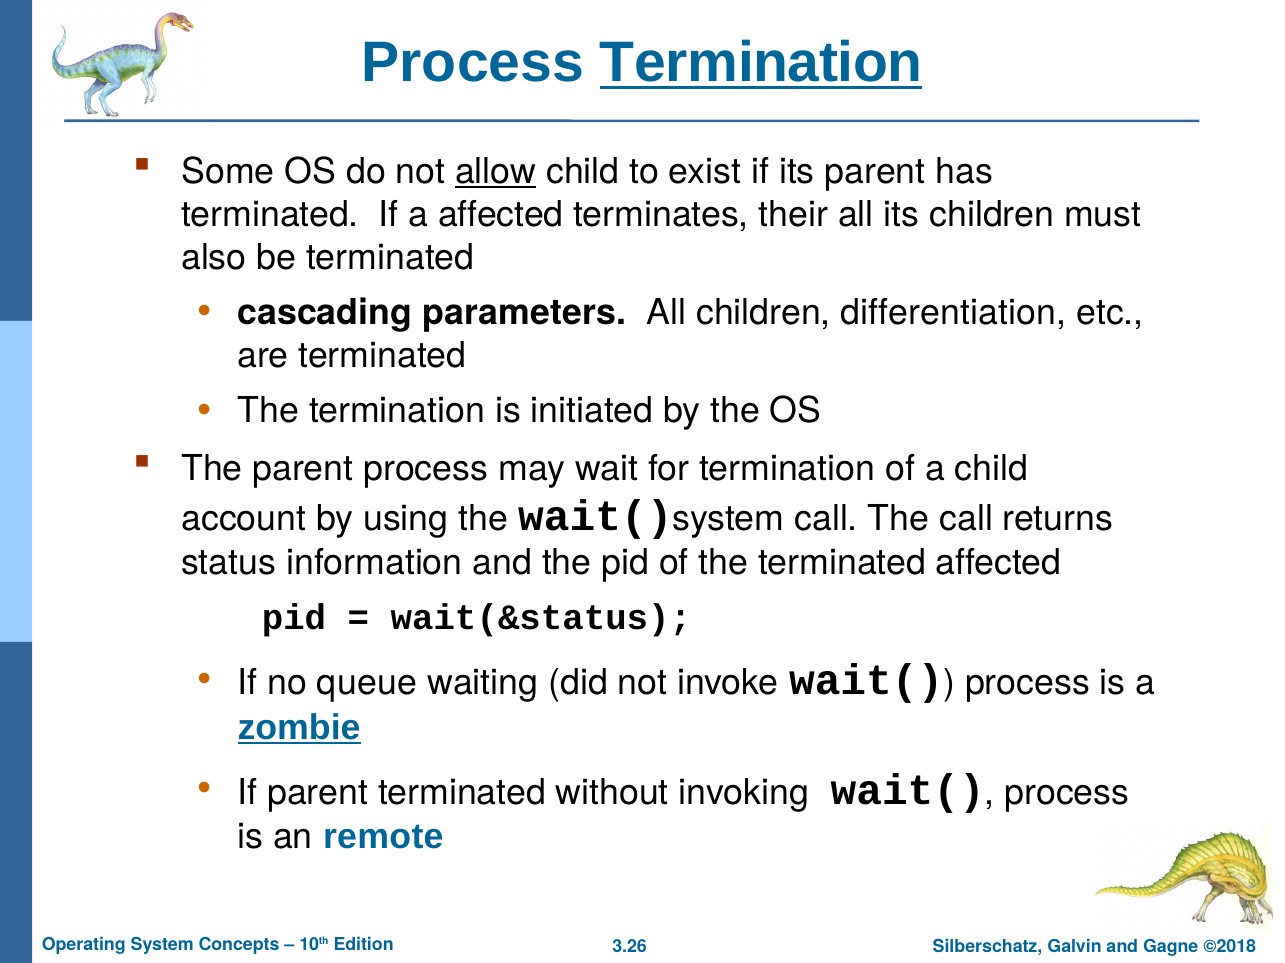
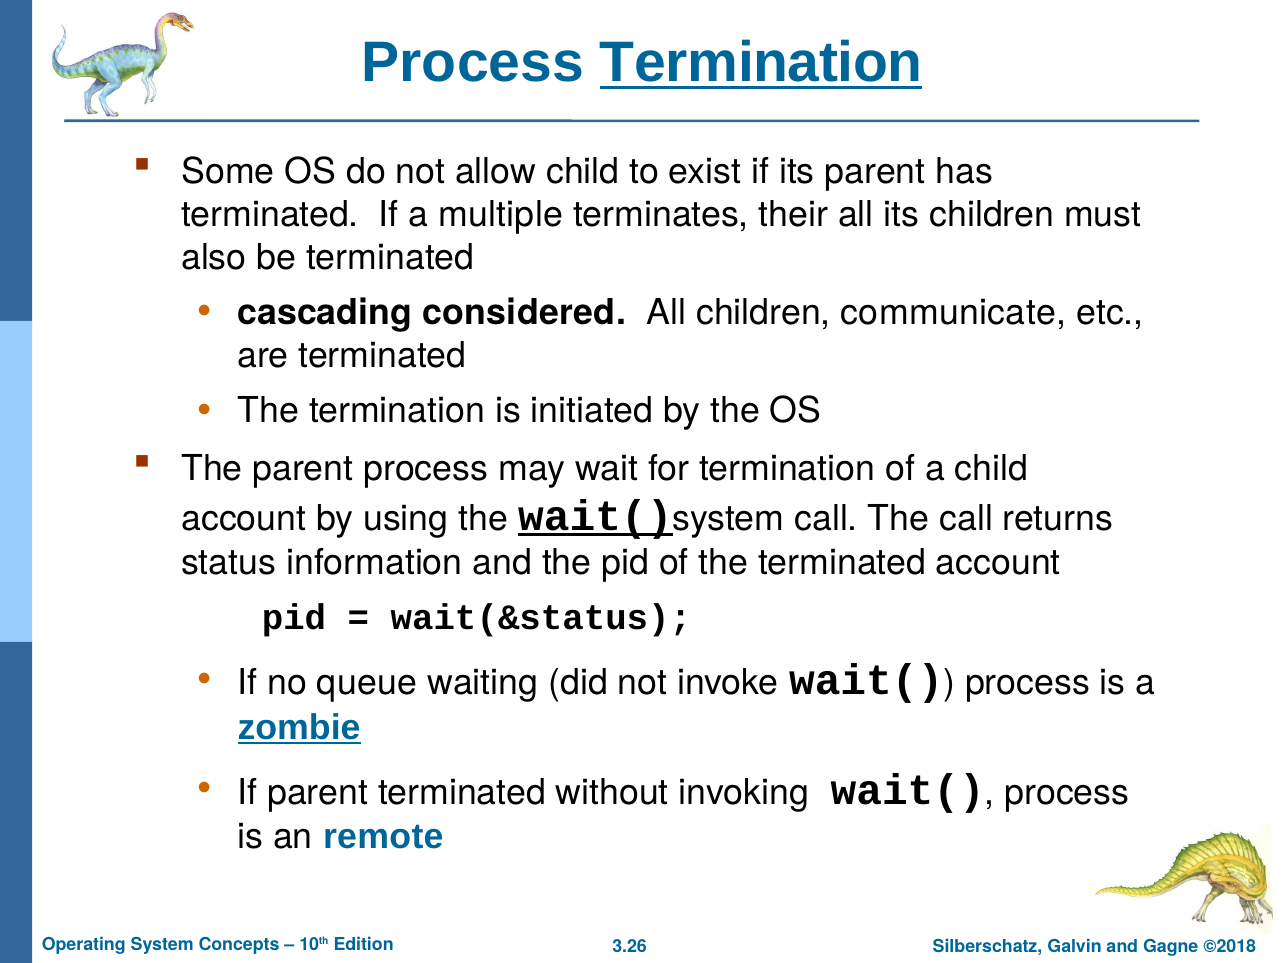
allow underline: present -> none (496, 172)
a affected: affected -> multiple (501, 215)
parameters: parameters -> considered (524, 313)
differentiation: differentiation -> communicate (954, 313)
wait( underline: none -> present (595, 517)
terminated affected: affected -> account (998, 563)
